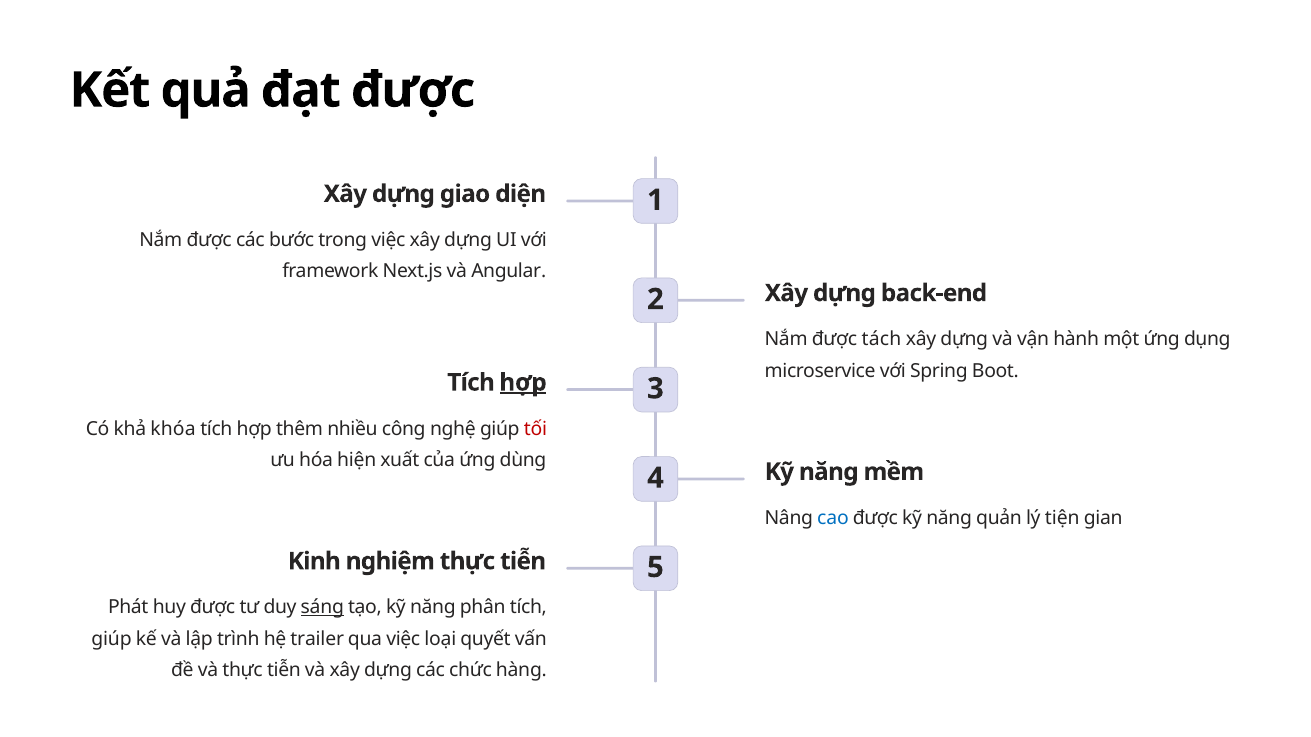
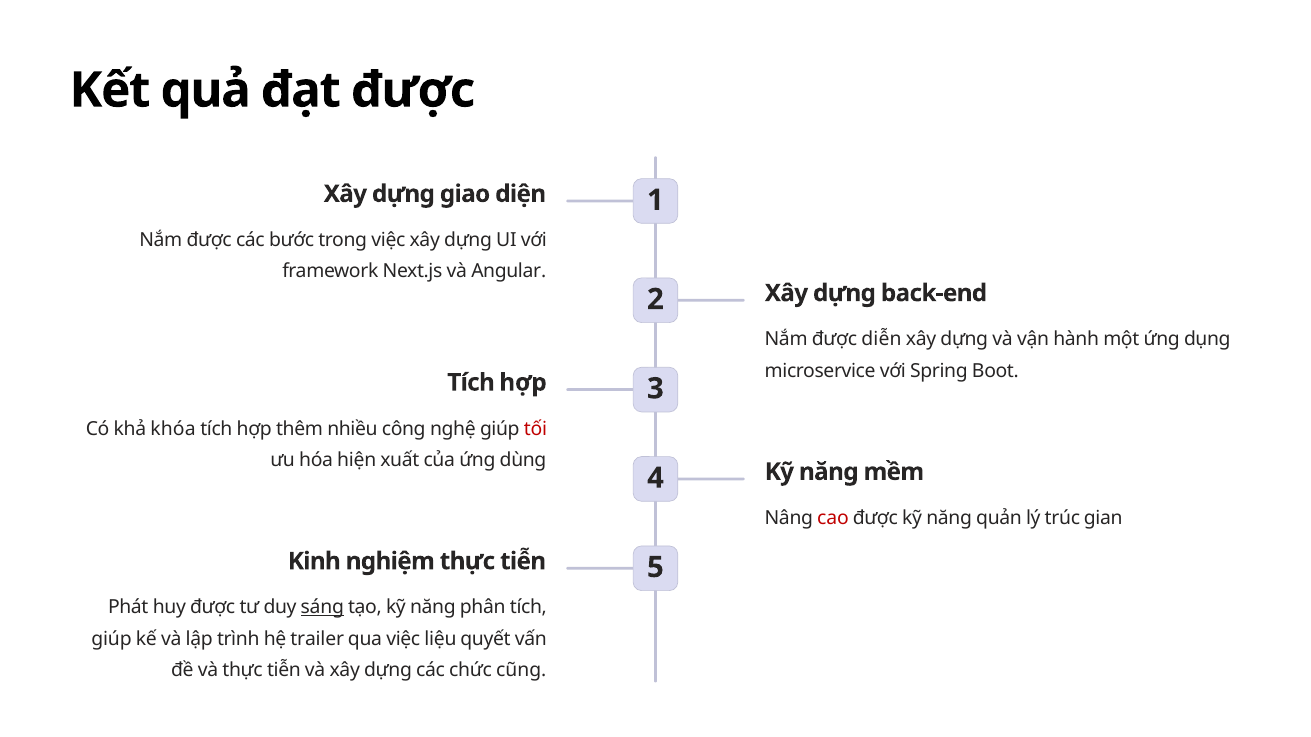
tách: tách -> diễn (881, 340)
hợp underline: present -> none (523, 383)
cao colour: blue -> red (833, 518)
tiện: tiện -> trúc (1062, 518)
loại: loại -> liệu (440, 639)
hàng: hàng -> cũng (521, 670)
